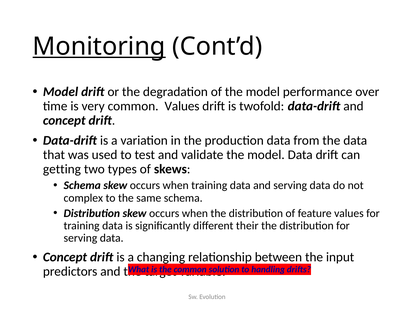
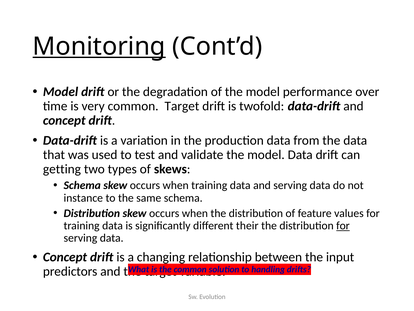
common Values: Values -> Target (182, 106)
complex: complex -> instance (83, 198)
for underline: none -> present (343, 225)
